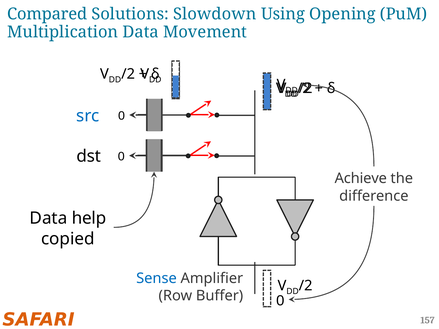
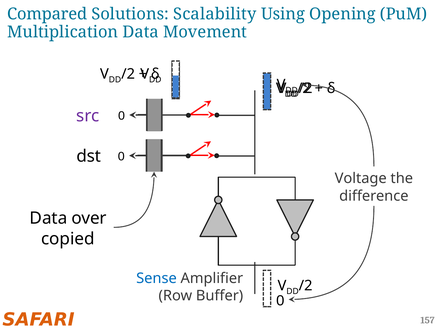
Slowdown: Slowdown -> Scalability (215, 14)
src colour: blue -> purple (88, 116)
Achieve: Achieve -> Voltage (361, 179)
help: help -> over (89, 218)
